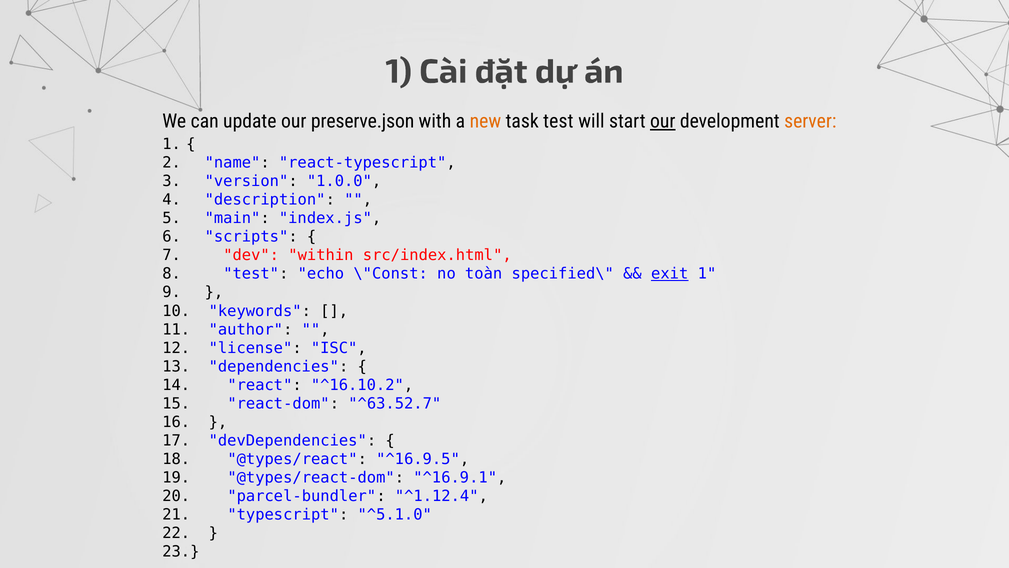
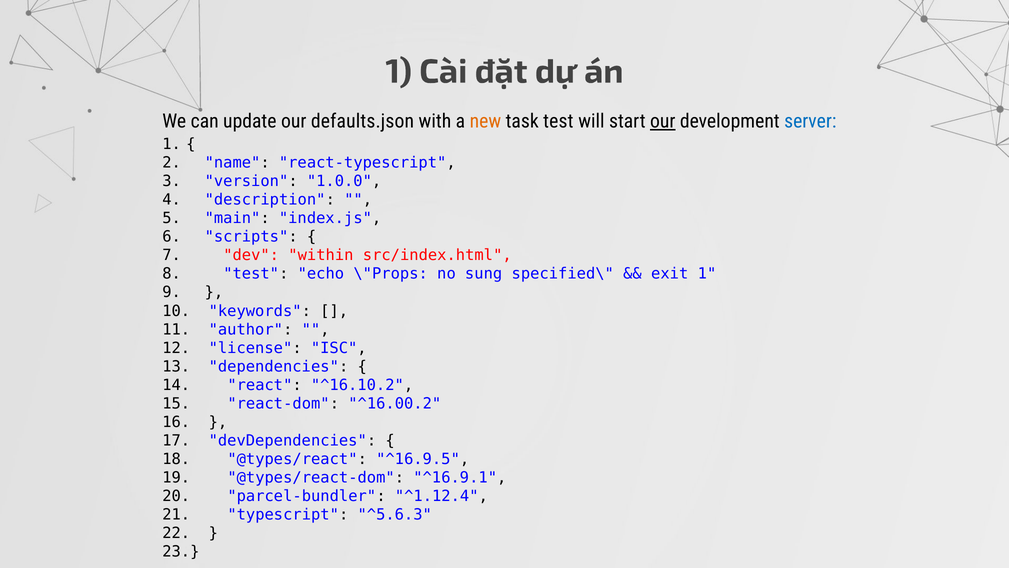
preserve.json: preserve.json -> defaults.json (362, 121)
server colour: orange -> blue (810, 121)
\"Const: \"Const -> \"Props (391, 274)
toàn: toàn -> sung (484, 274)
exit underline: present -> none (670, 274)
^63.52.7: ^63.52.7 -> ^16.00.2 (395, 403)
^5.1.0: ^5.1.0 -> ^5.6.3 (395, 514)
